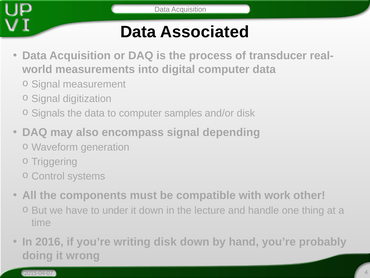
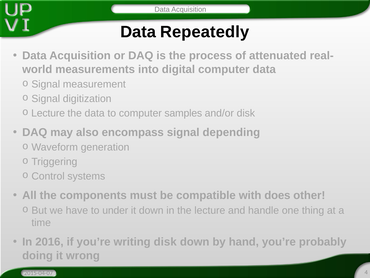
Associated: Associated -> Repeatedly (205, 32)
transducer: transducer -> attenuated (278, 56)
Signals: Signals -> Lecture (48, 113)
work: work -> does (277, 195)
